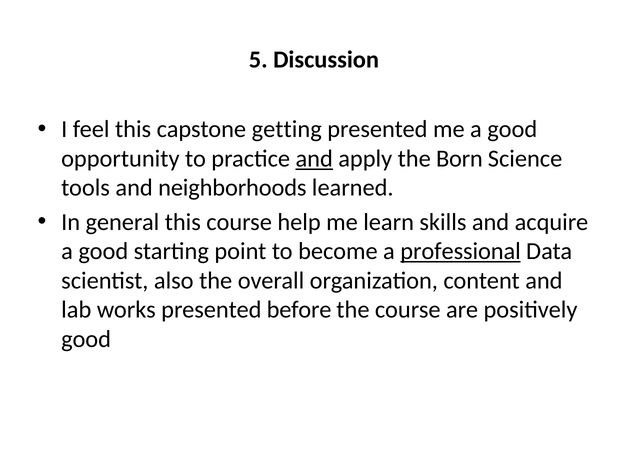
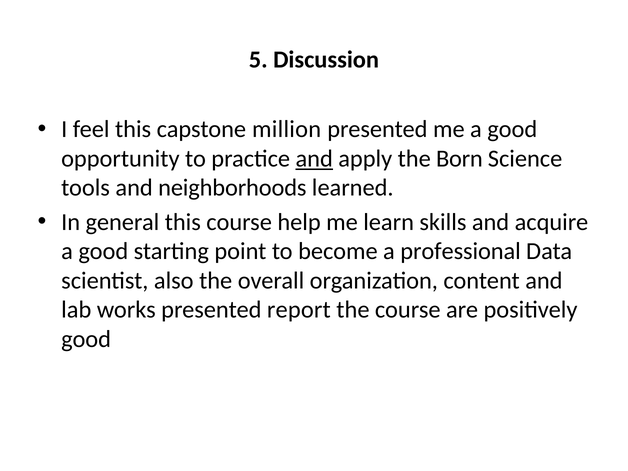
getting: getting -> million (287, 129)
professional underline: present -> none (461, 251)
before: before -> report (299, 310)
